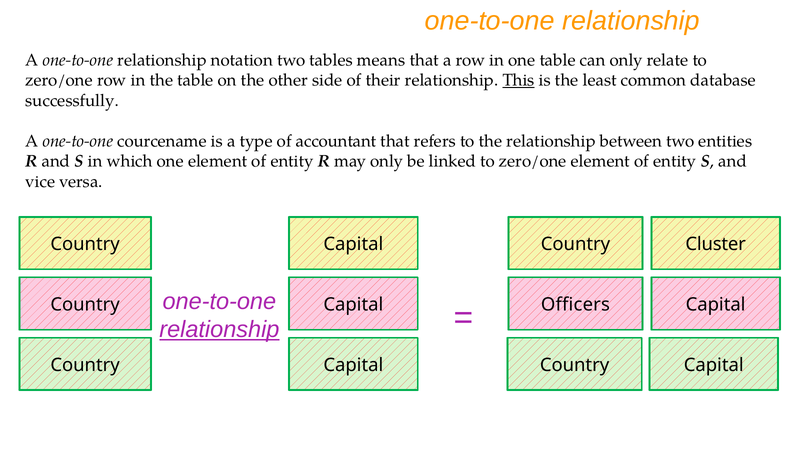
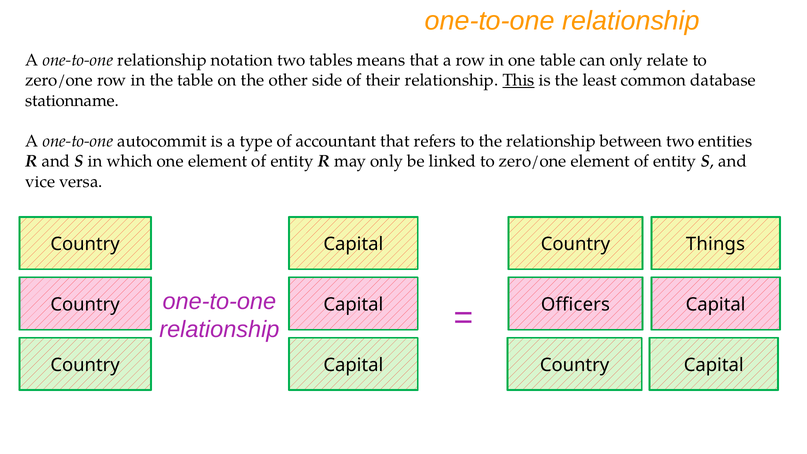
successfully: successfully -> stationname (72, 100)
courcename: courcename -> autocommit (162, 141)
Cluster: Cluster -> Things (715, 244)
relationship underline: present -> none (219, 330)
